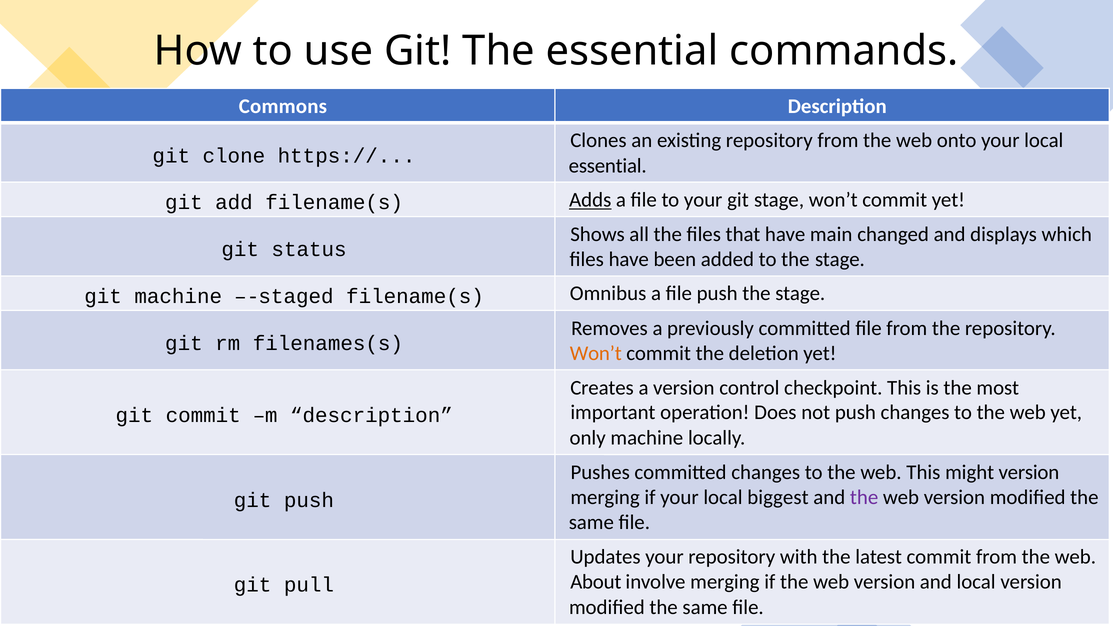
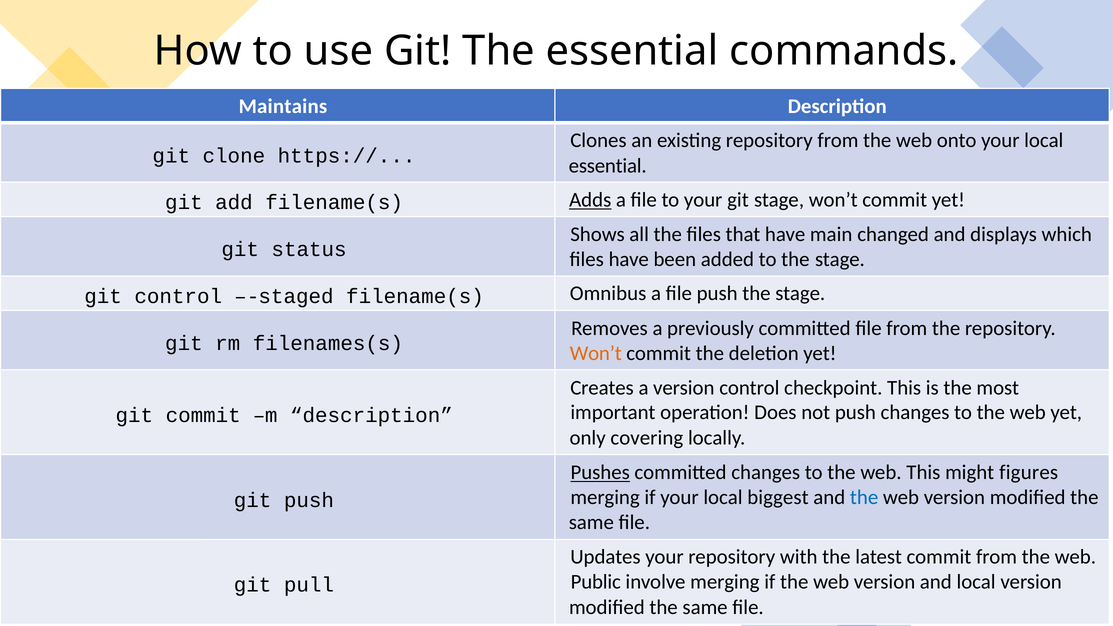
Commons: Commons -> Maintains (283, 106)
git machine: machine -> control (178, 296)
only machine: machine -> covering (647, 438)
Pushes underline: none -> present (600, 472)
might version: version -> figures (1029, 472)
the colour: purple -> blue (864, 498)
About: About -> Public (596, 582)
